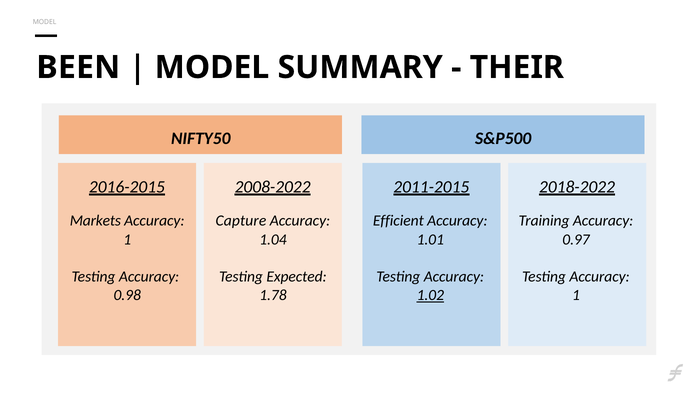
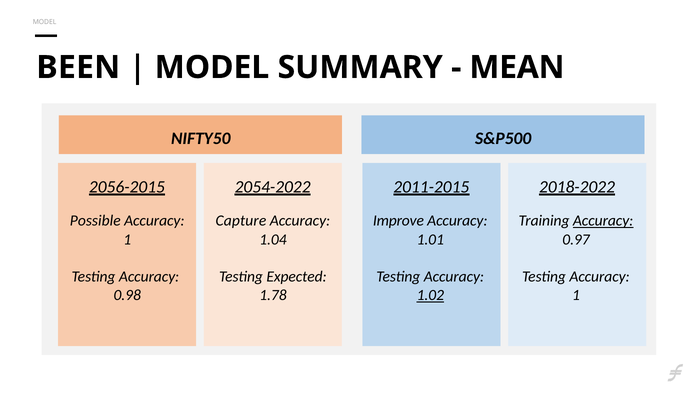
THEIR: THEIR -> MEAN (517, 67)
2016-2015: 2016-2015 -> 2056-2015 (127, 187)
2008-2022: 2008-2022 -> 2054-2022 (273, 187)
Markets: Markets -> Possible (95, 221)
Efficient: Efficient -> Improve (398, 221)
Accuracy underline: none -> present (603, 221)
